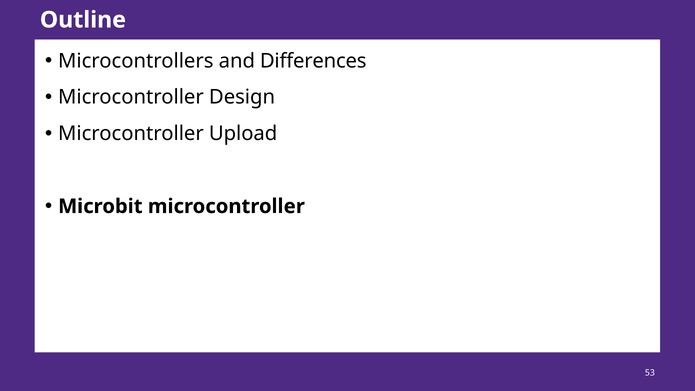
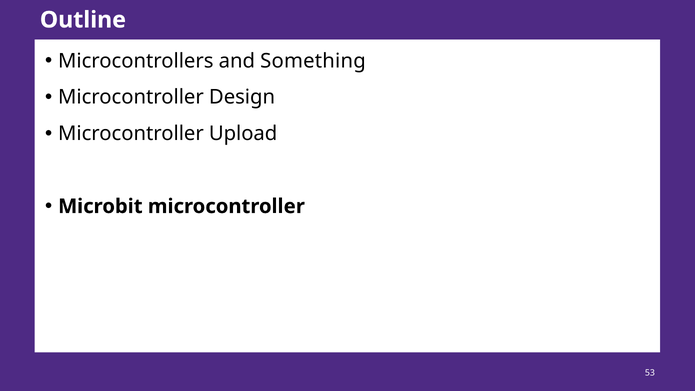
Differences: Differences -> Something (313, 61)
